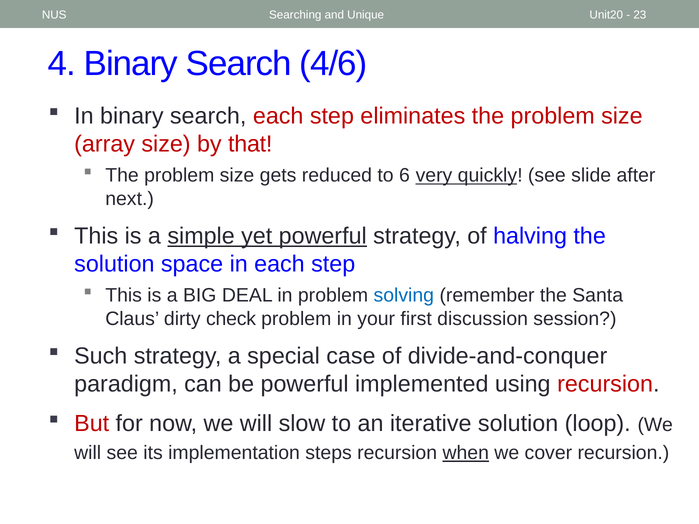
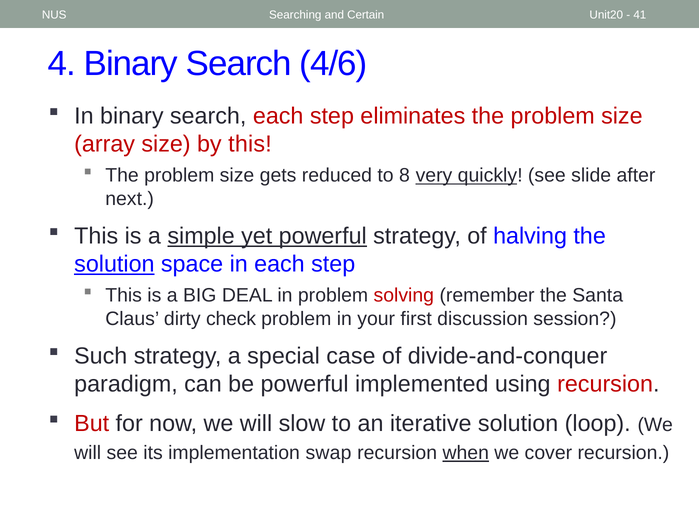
Unique: Unique -> Certain (366, 15)
23: 23 -> 41 (640, 15)
by that: that -> this (250, 144)
6: 6 -> 8 (404, 175)
solution underline: none -> present (114, 264)
solving colour: blue -> red (404, 295)
steps: steps -> swap (328, 453)
